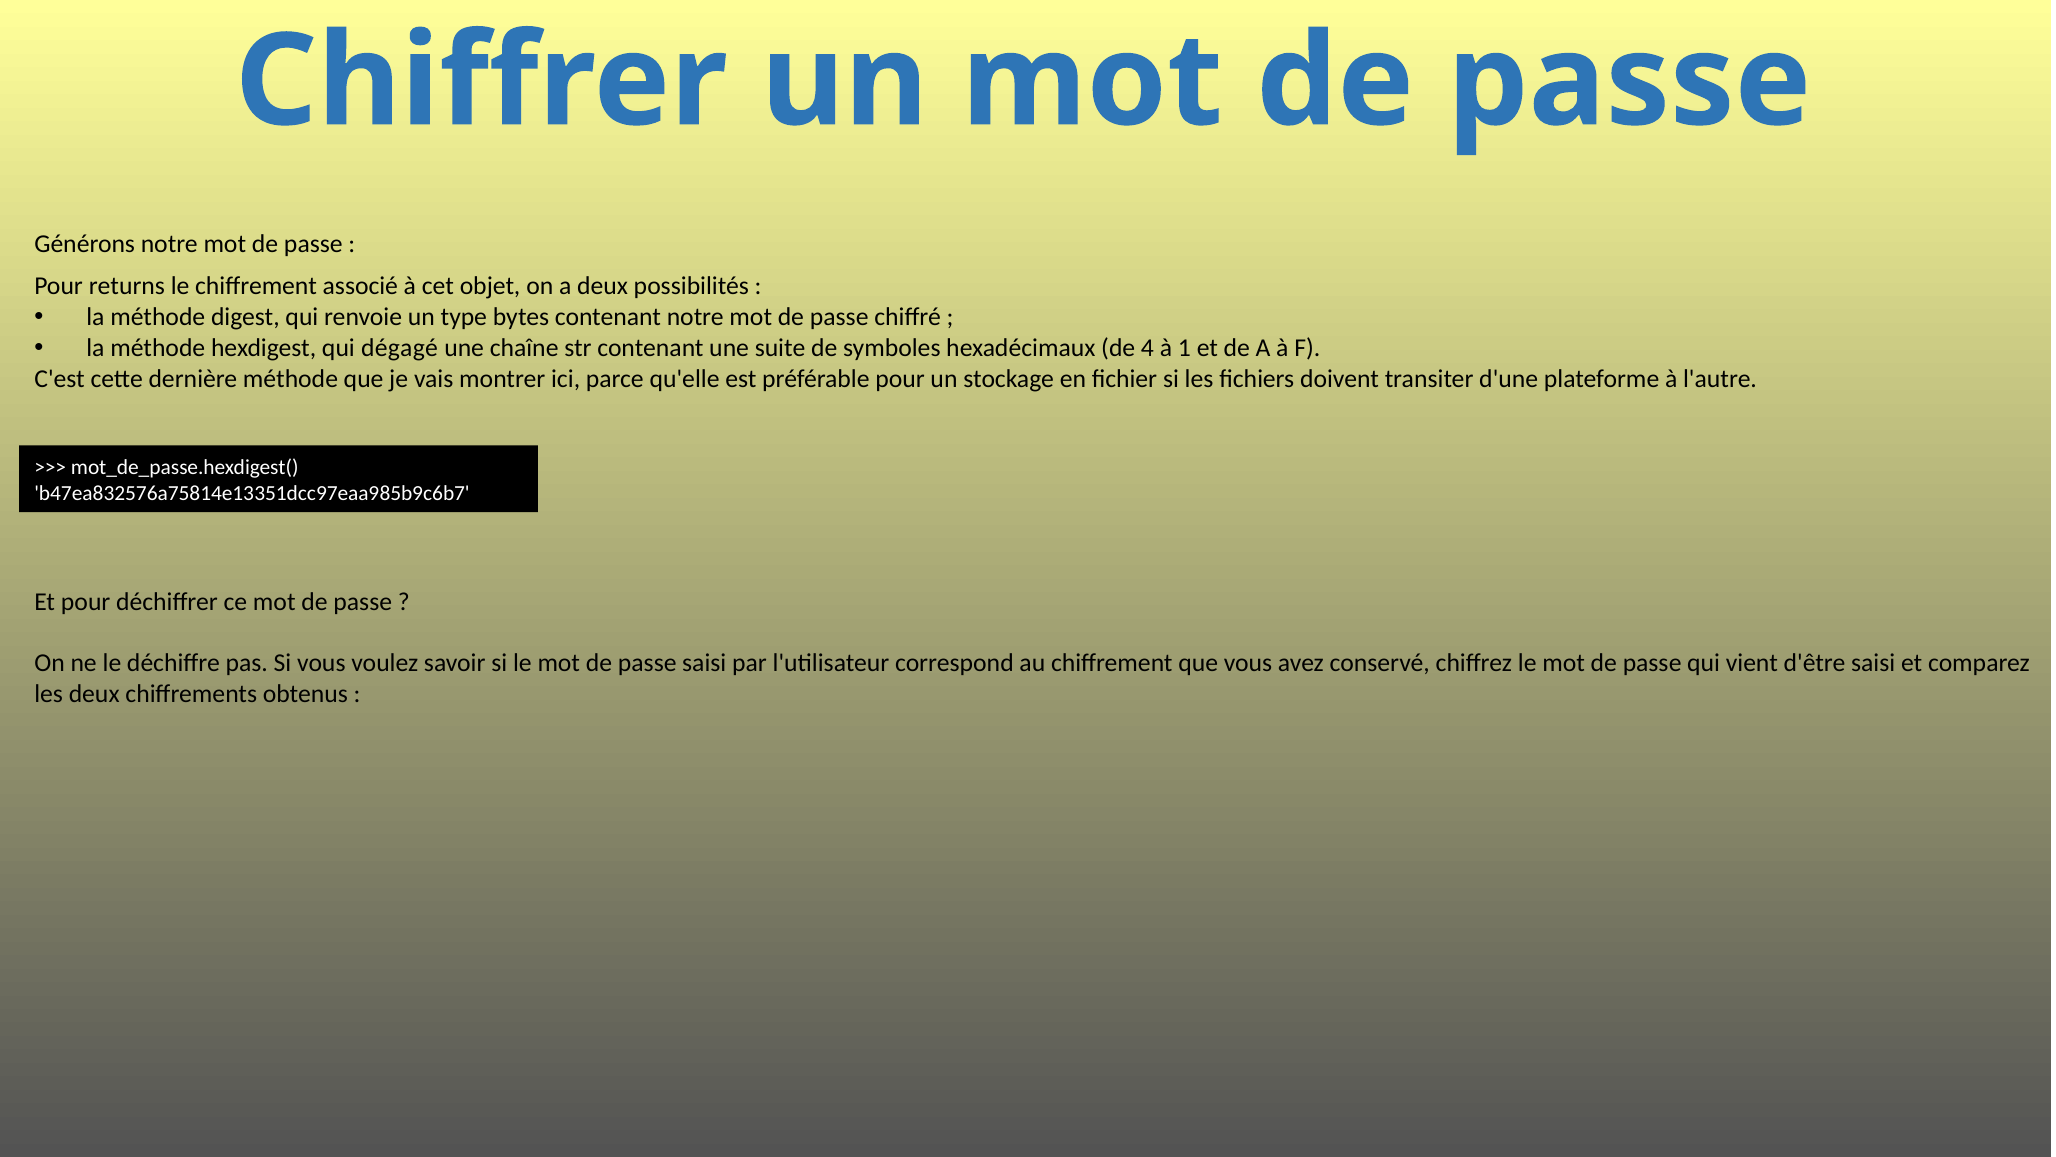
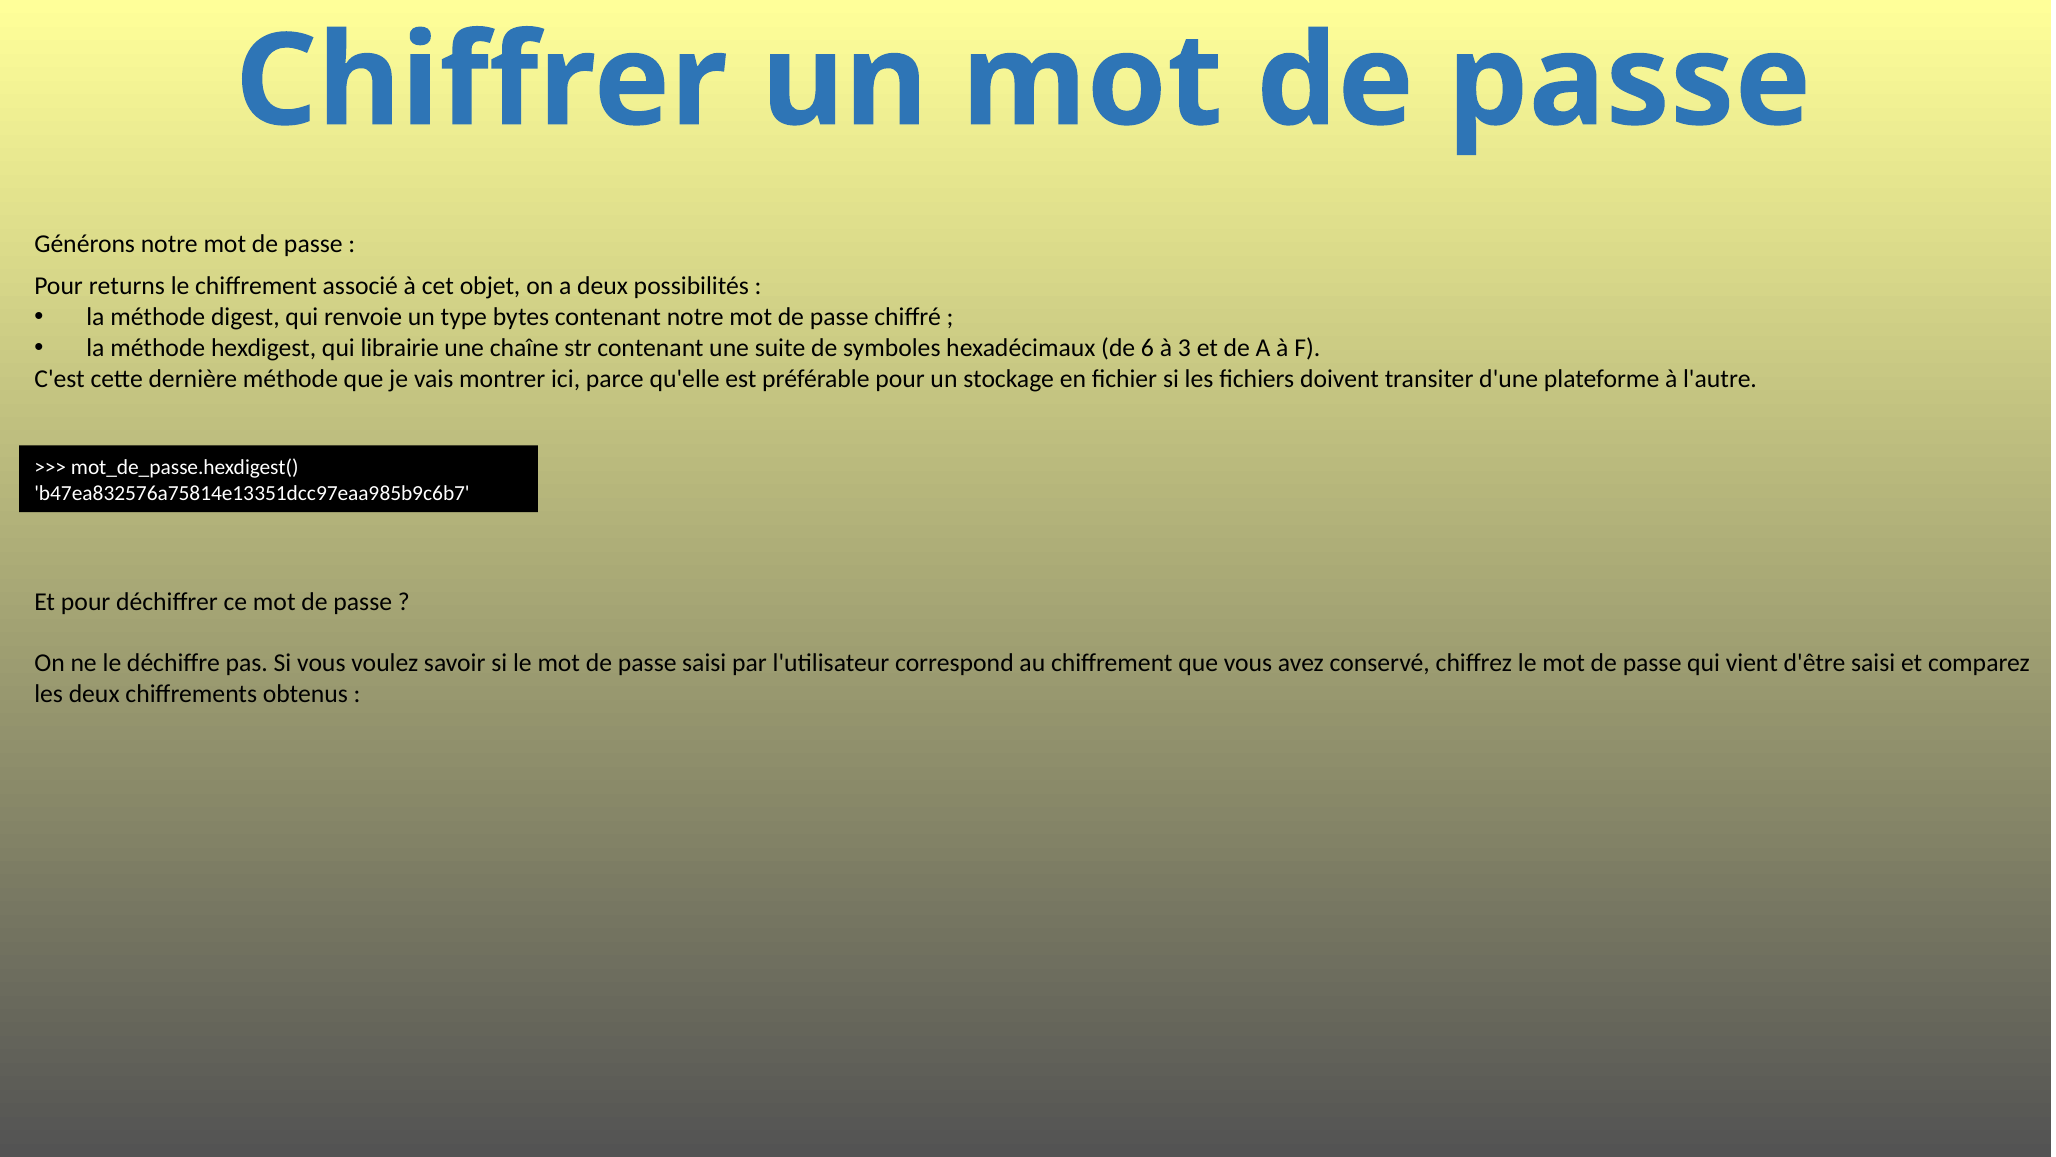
dégagé: dégagé -> librairie (400, 348)
4: 4 -> 6 (1147, 348)
1: 1 -> 3 (1184, 348)
